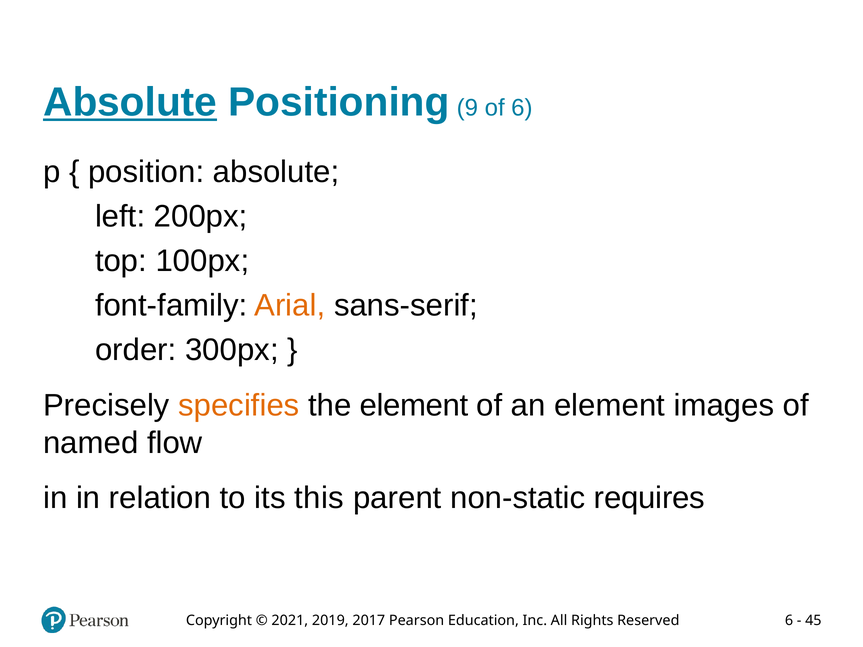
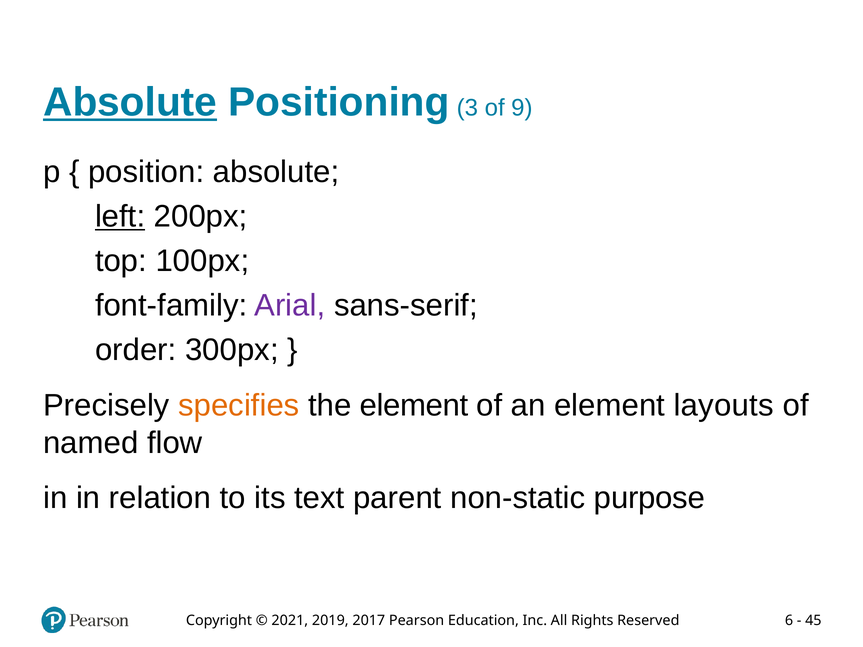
9: 9 -> 3 (467, 108)
of 6: 6 -> 9 (522, 108)
left underline: none -> present (120, 216)
Arial colour: orange -> purple (290, 306)
images: images -> layouts (724, 406)
this: this -> text (319, 498)
requires: requires -> purpose (650, 498)
